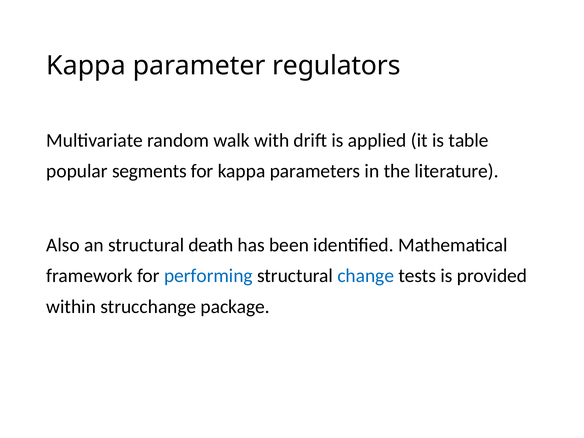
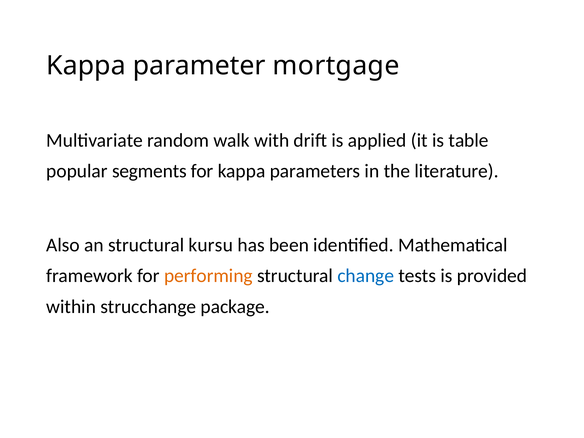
regulators: regulators -> mortgage (336, 66)
death: death -> kursu (211, 245)
performing colour: blue -> orange (208, 276)
